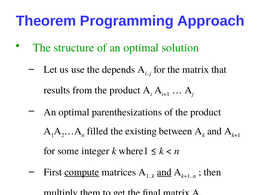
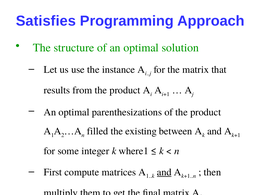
Theorem: Theorem -> Satisfies (46, 21)
depends: depends -> instance (119, 70)
compute underline: present -> none (82, 172)
